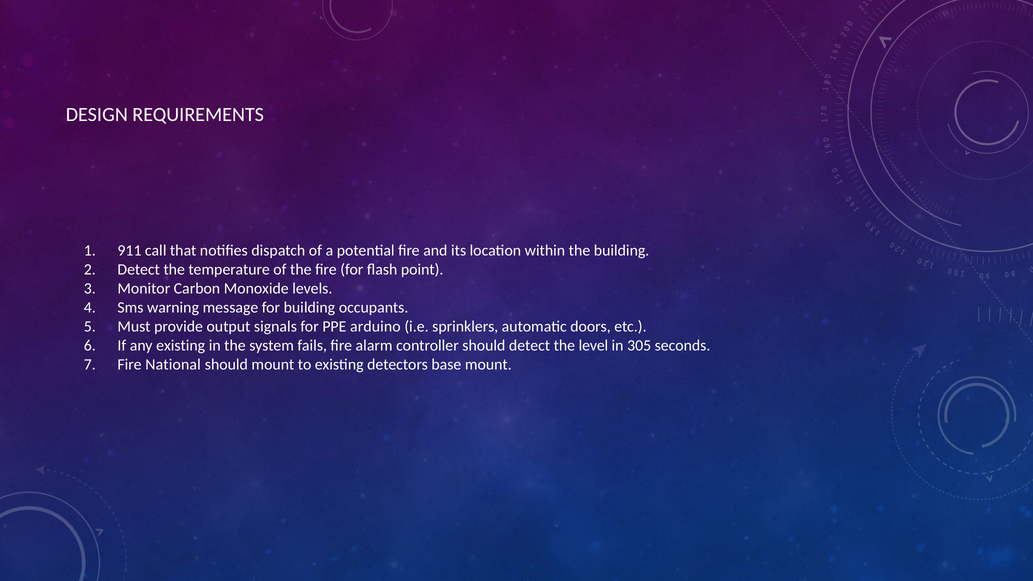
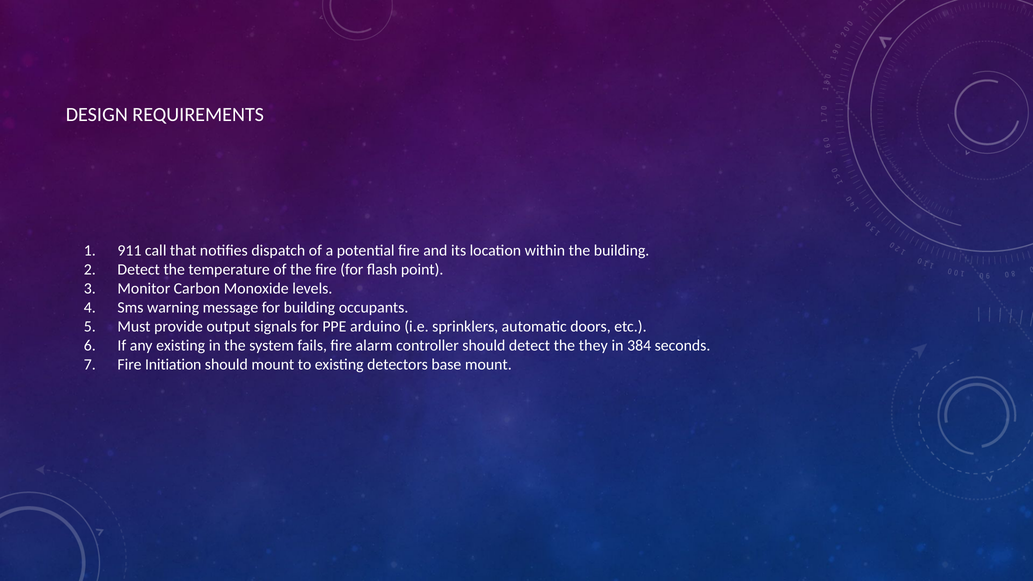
level: level -> they (593, 345)
305: 305 -> 384 (639, 345)
National: National -> Initiation (173, 364)
